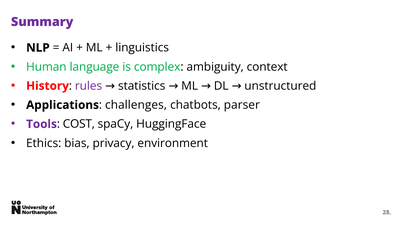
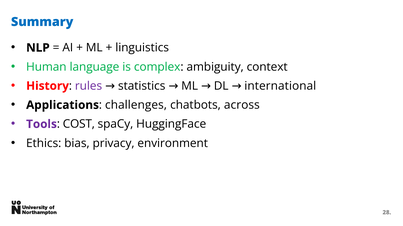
Summary colour: purple -> blue (42, 22)
unstructured: unstructured -> international (280, 86)
parser: parser -> across (242, 105)
